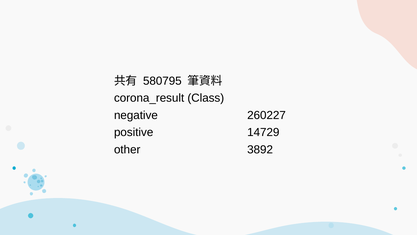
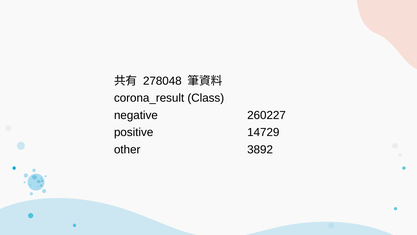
580795: 580795 -> 278048 (162, 81)
